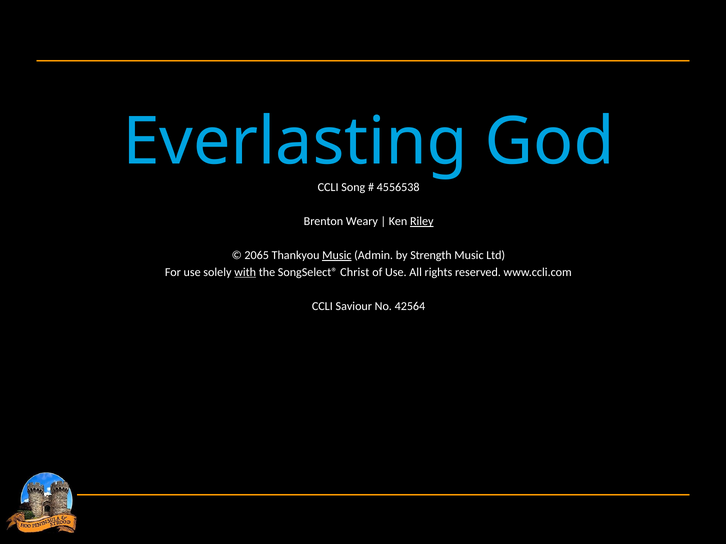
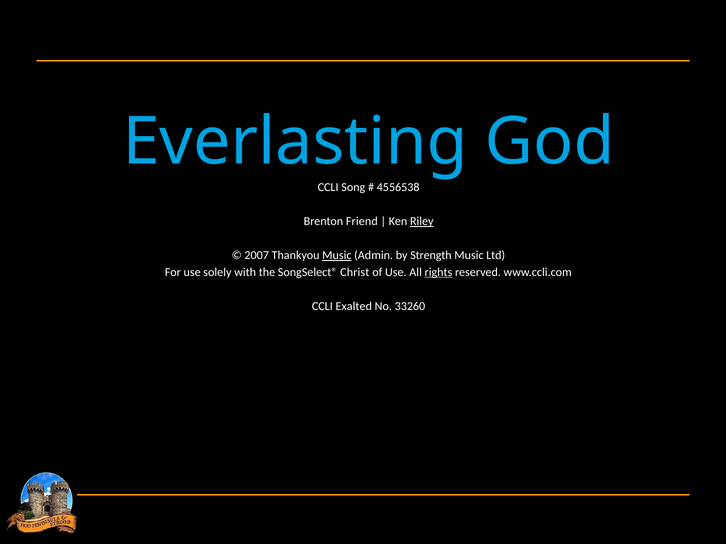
Weary: Weary -> Friend (362, 222)
2065: 2065 -> 2007 (257, 255)
with underline: present -> none (245, 272)
rights underline: none -> present (438, 272)
Saviour: Saviour -> Exalted (354, 306)
42564: 42564 -> 33260 (410, 306)
